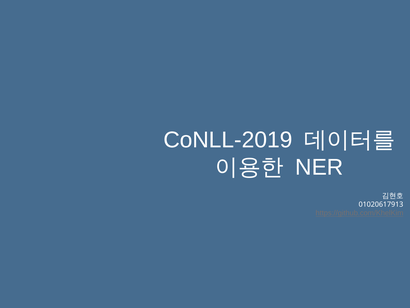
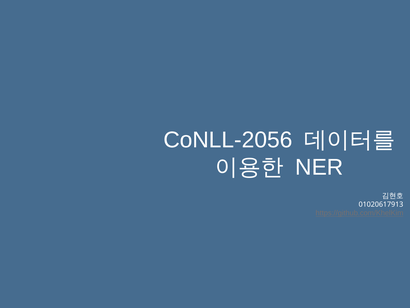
CoNLL-2019: CoNLL-2019 -> CoNLL-2056 (228, 140)
